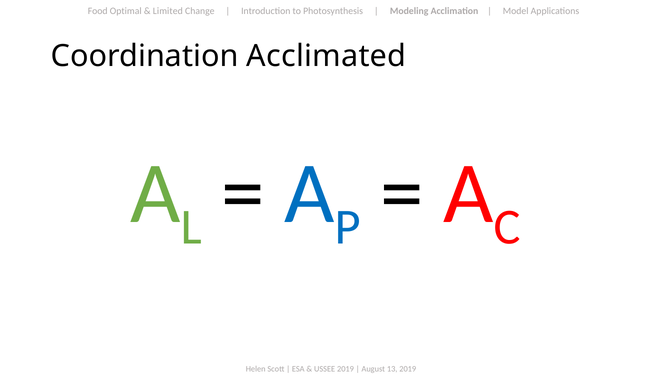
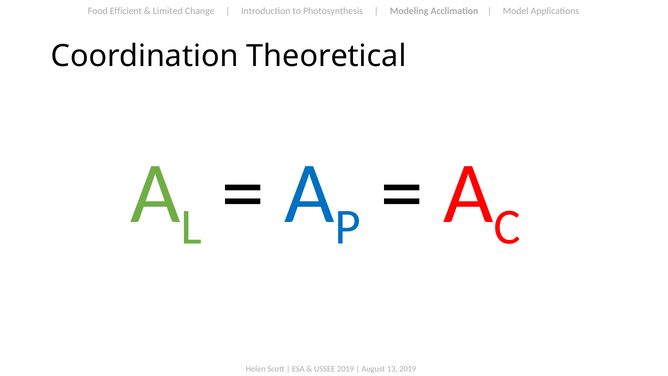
Optimal: Optimal -> Efficient (126, 11)
Acclimated: Acclimated -> Theoretical (326, 56)
